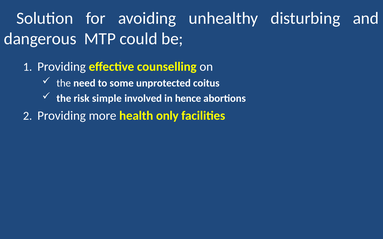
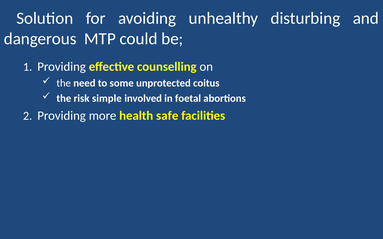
hence: hence -> foetal (188, 99)
only: only -> safe (167, 116)
